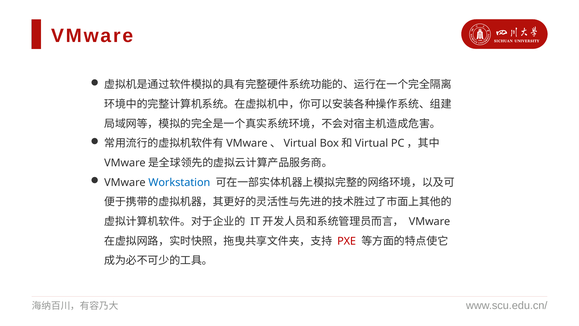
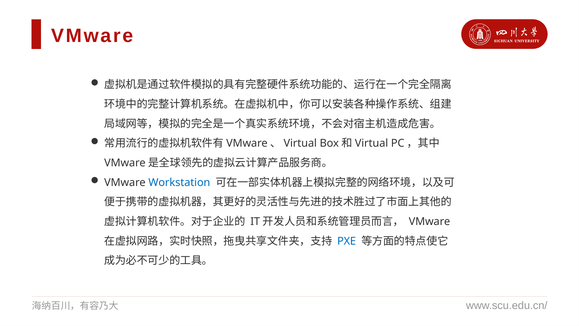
PXE colour: red -> blue (347, 241)
